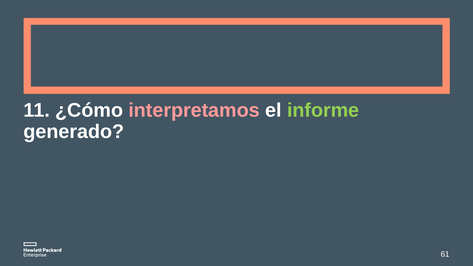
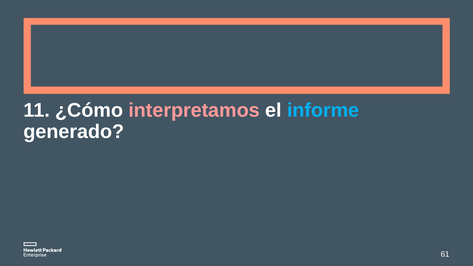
informe colour: light green -> light blue (323, 110)
